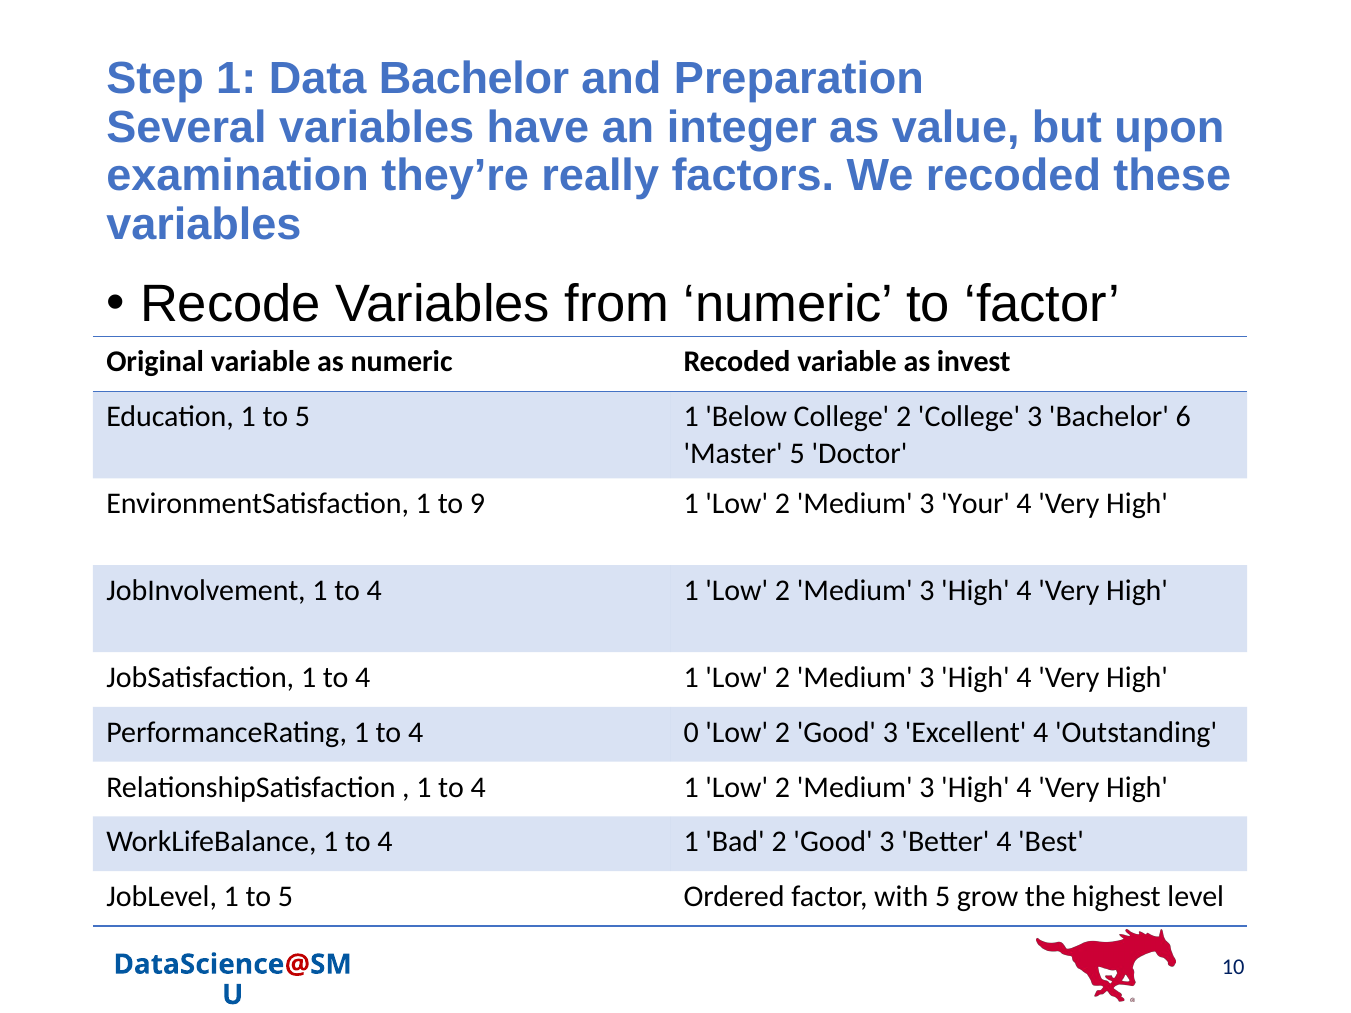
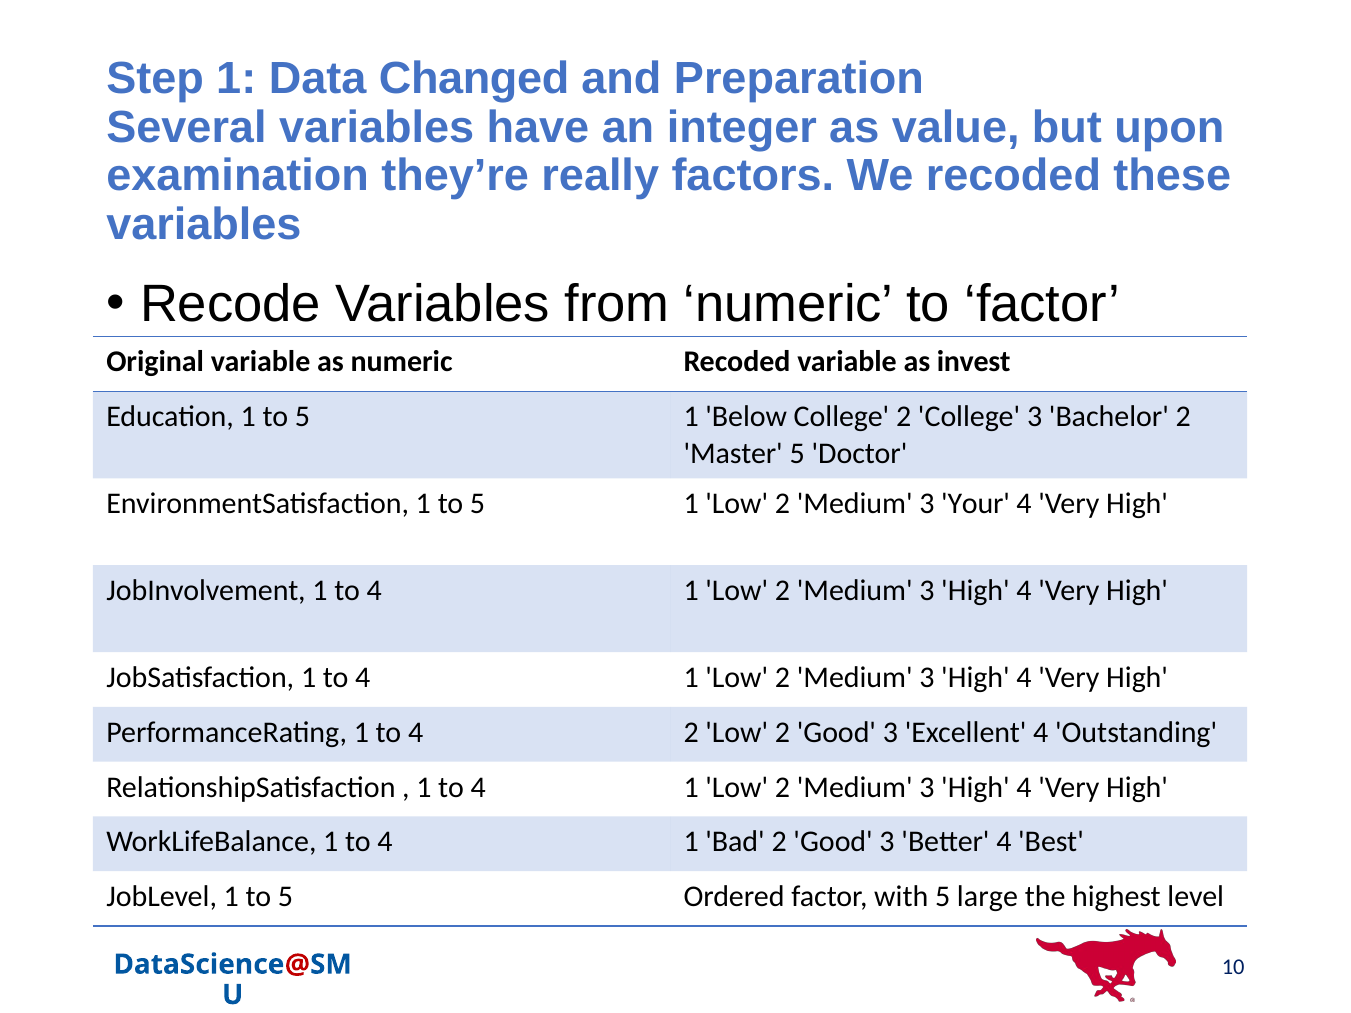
Data Bachelor: Bachelor -> Changed (474, 79)
Bachelor 6: 6 -> 2 (1183, 417)
EnvironmentSatisfaction 1 to 9: 9 -> 5 (477, 504)
4 0: 0 -> 2 (691, 733)
grow: grow -> large (987, 897)
